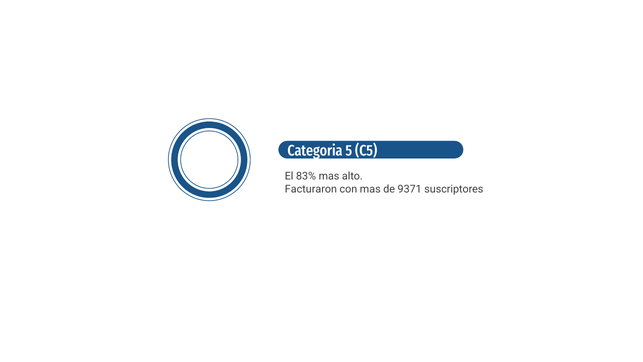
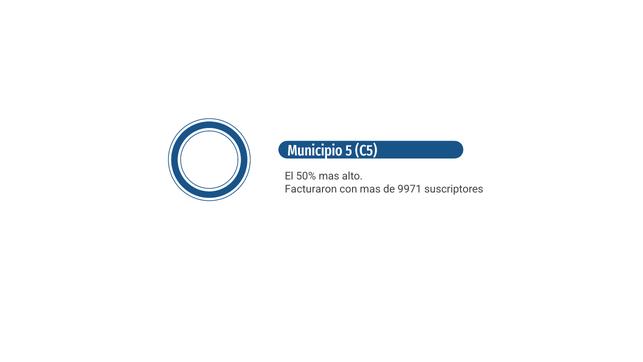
Categoria: Categoria -> Municipio (315, 151)
83%: 83% -> 50% (306, 176)
9371: 9371 -> 9971 (410, 189)
